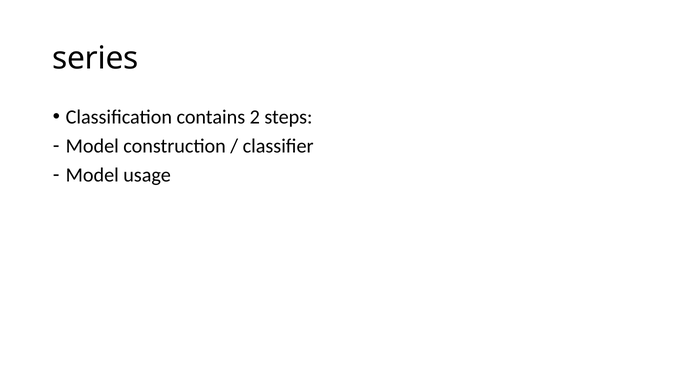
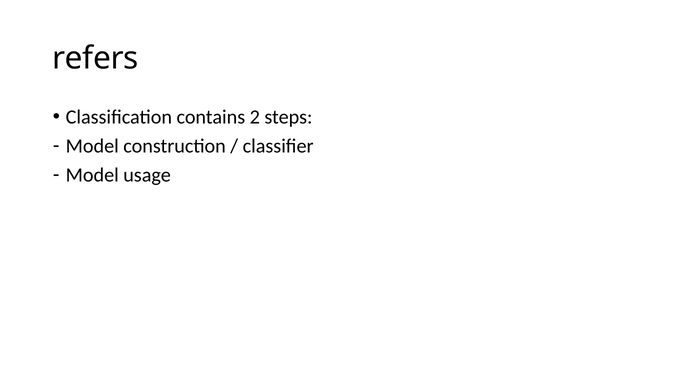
series: series -> refers (95, 58)
